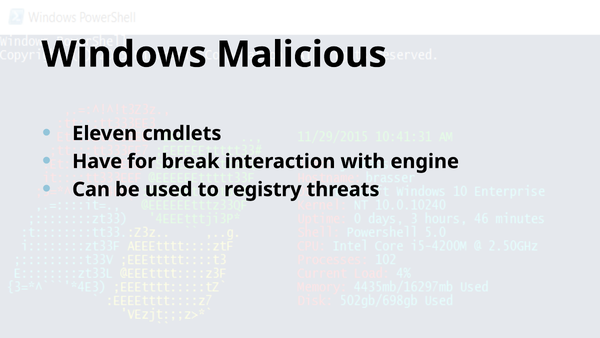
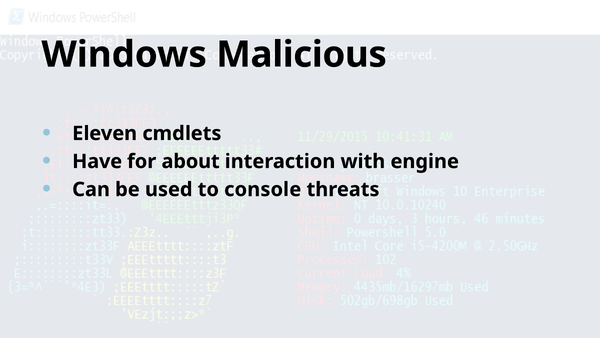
break: break -> about (191, 161)
registry: registry -> console (263, 189)
